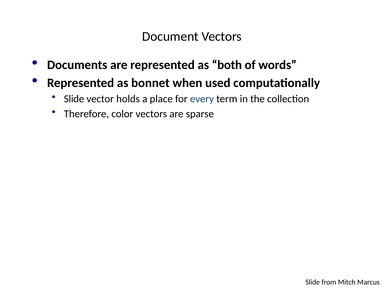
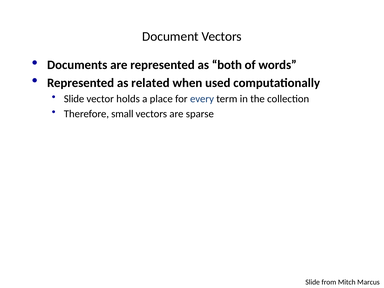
bonnet: bonnet -> related (150, 83)
color: color -> small (122, 114)
